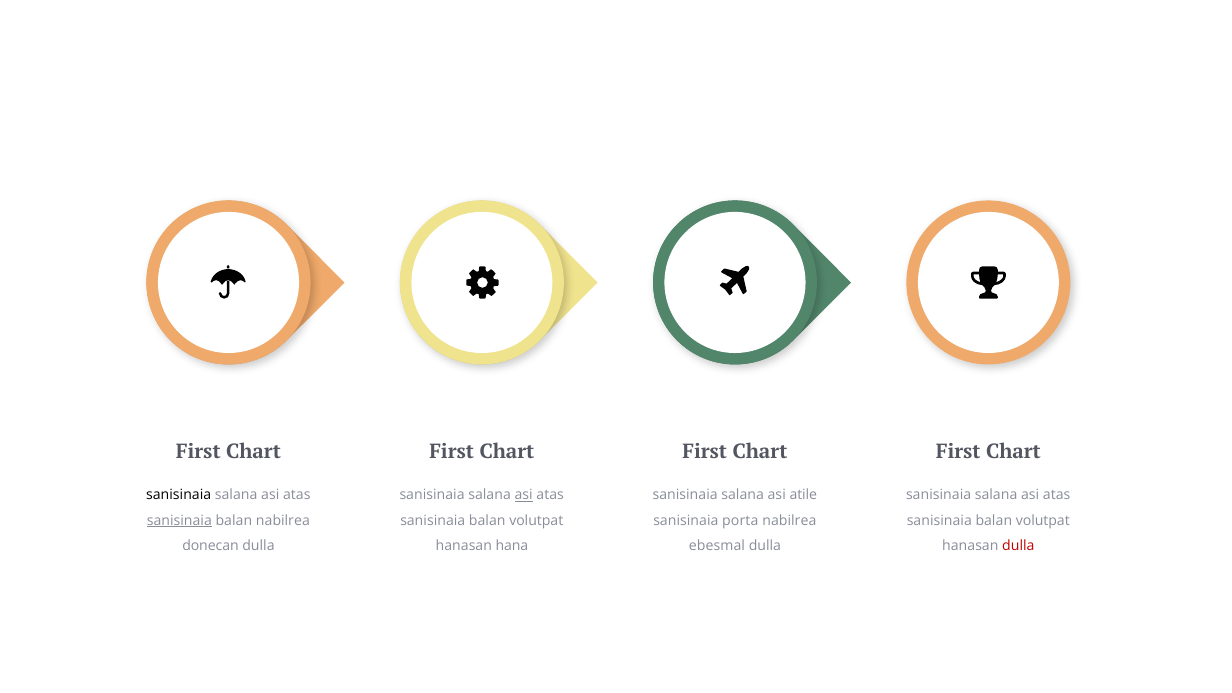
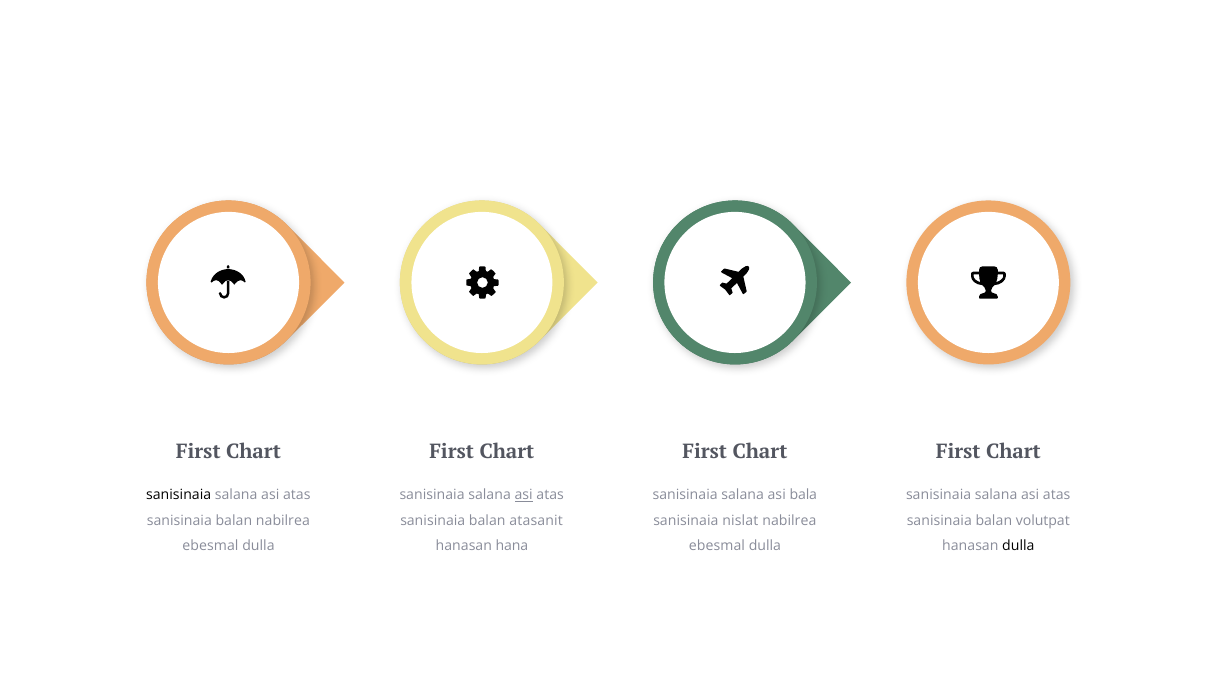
atile: atile -> bala (803, 495)
sanisinaia underline: present -> none (179, 520)
volutpat: volutpat -> atasanit (536, 520)
porta: porta -> nislat (740, 520)
donecan: donecan -> ebesmal (210, 546)
dulla colour: red -> black (1018, 546)
